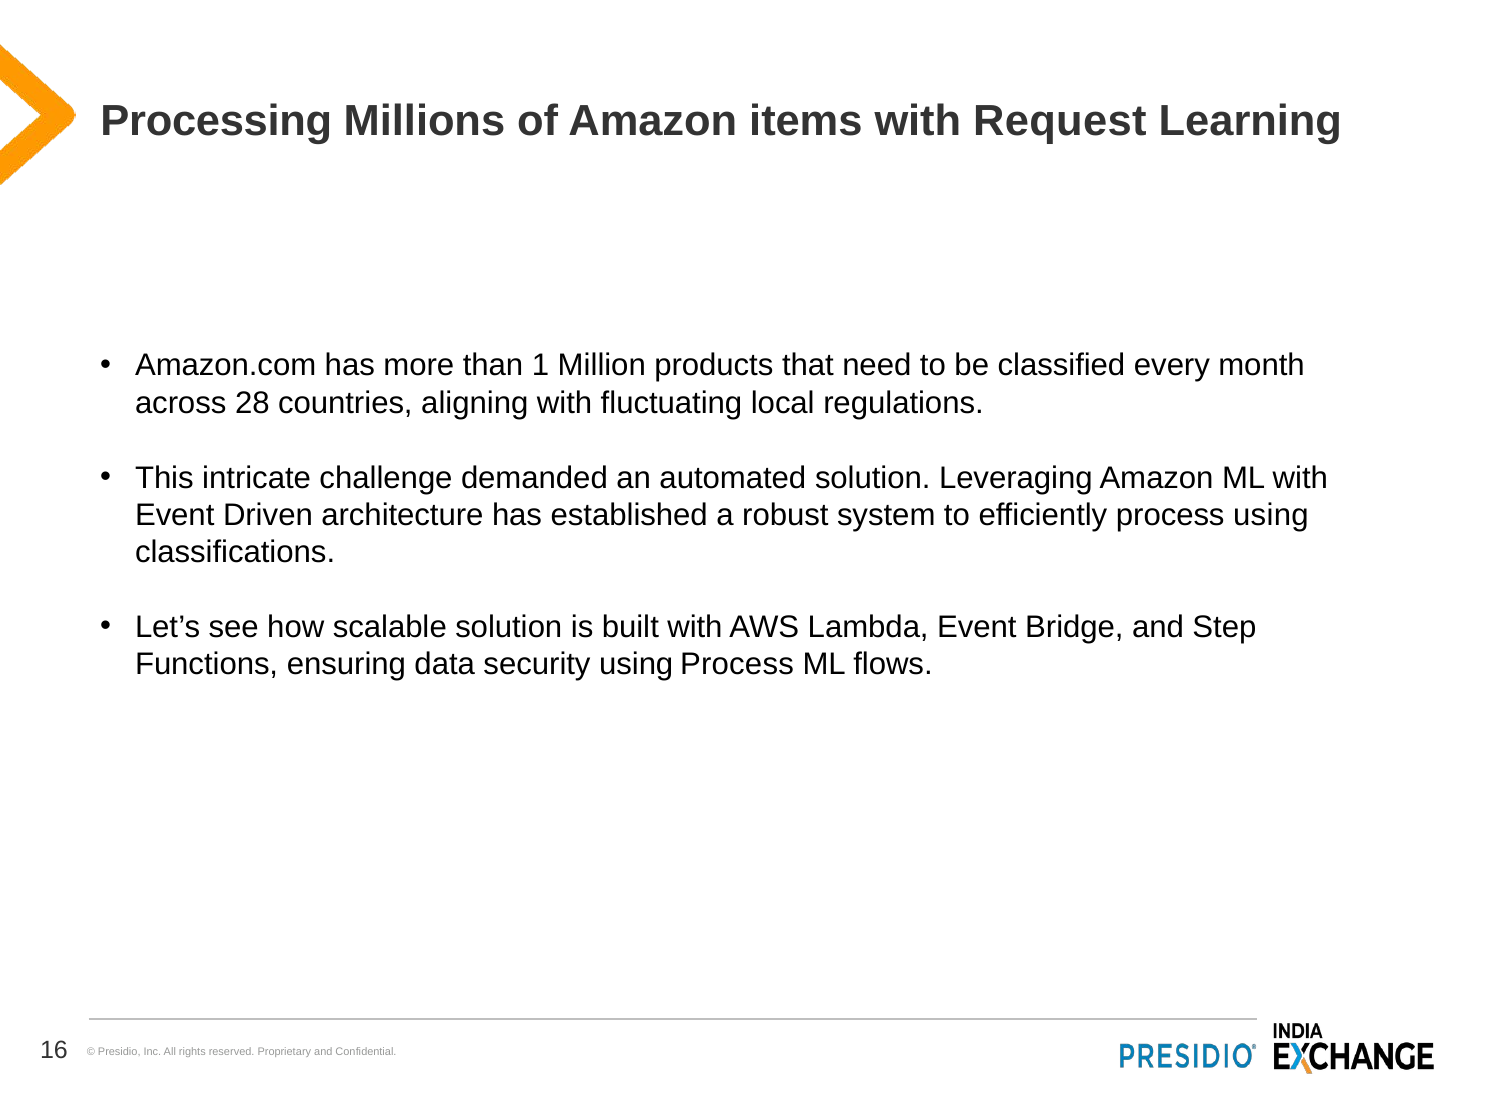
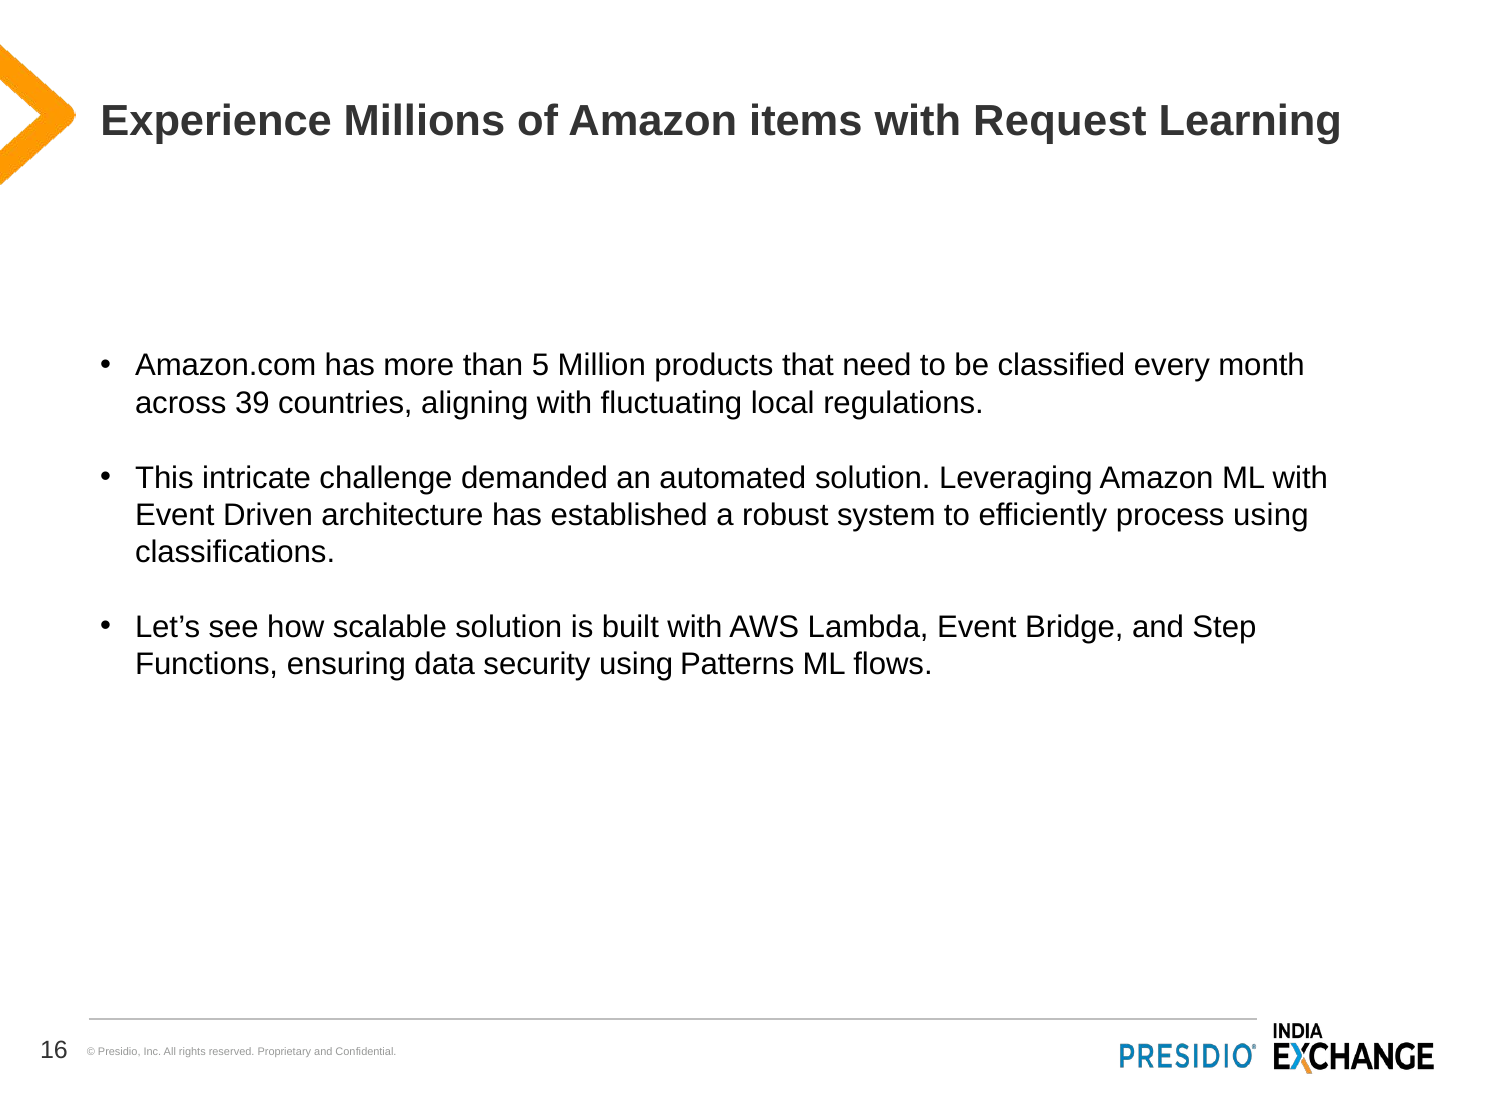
Processing: Processing -> Experience (216, 121)
1: 1 -> 5 (540, 366)
28: 28 -> 39 (252, 403)
using Process: Process -> Patterns (737, 665)
